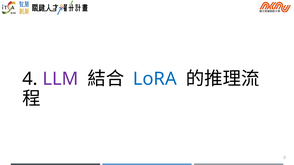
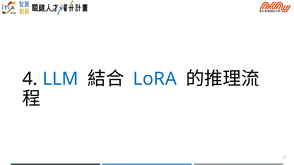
LLM colour: purple -> blue (60, 79)
